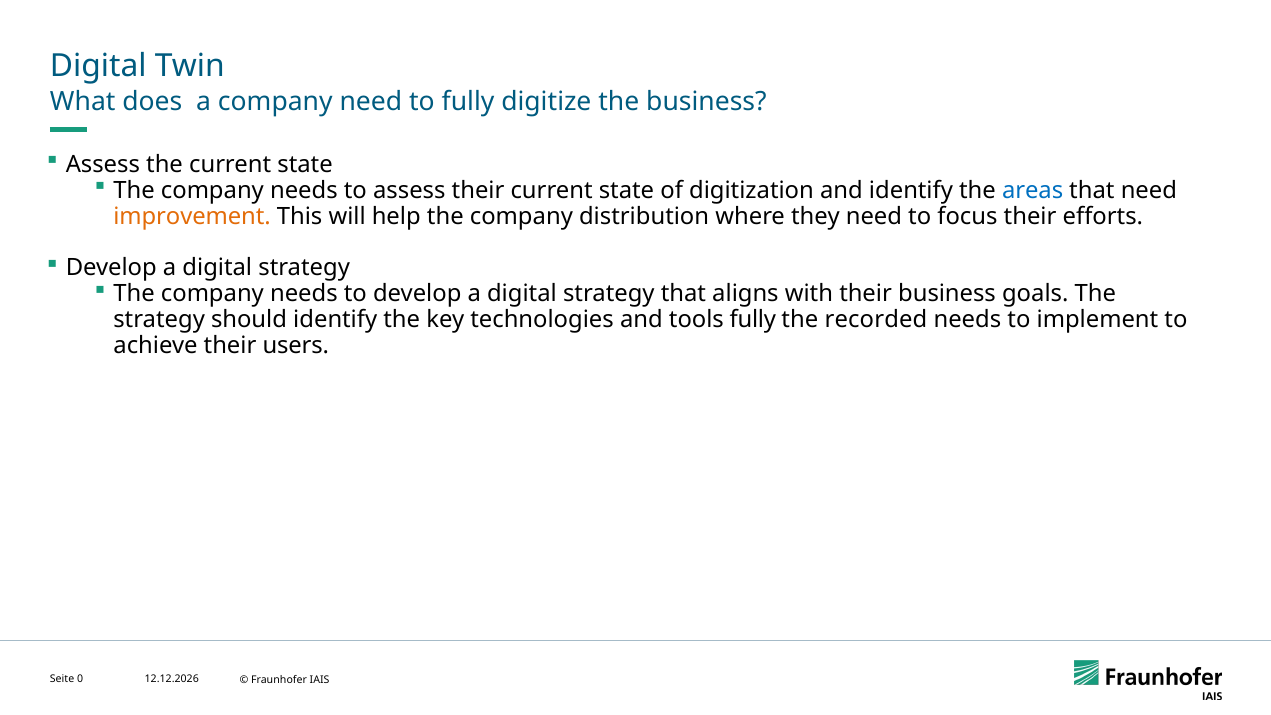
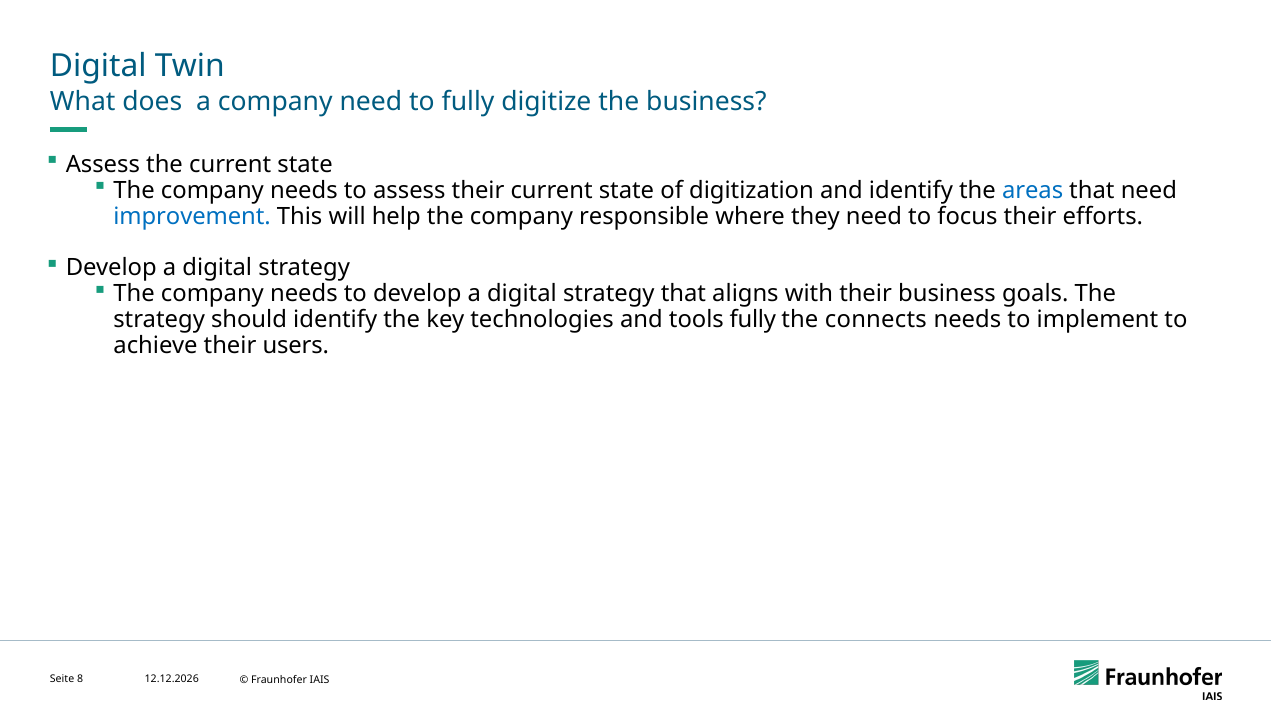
improvement colour: orange -> blue (192, 216)
distribution: distribution -> responsible (644, 216)
recorded: recorded -> connects (876, 320)
0: 0 -> 8 (80, 679)
